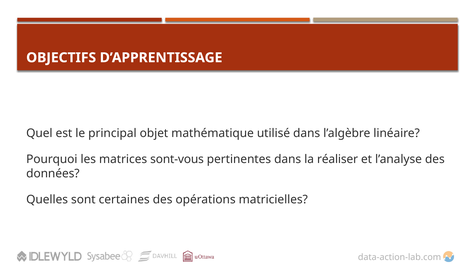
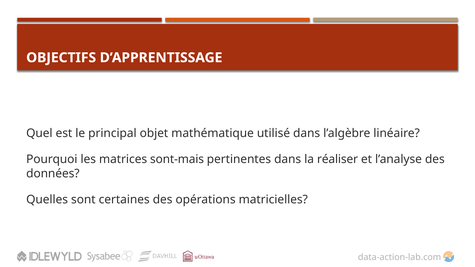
sont-vous: sont-vous -> sont-mais (177, 159)
